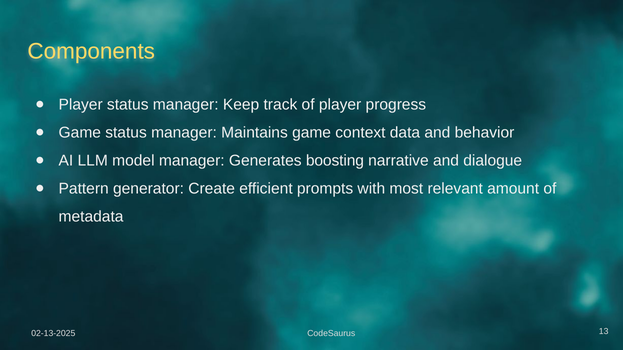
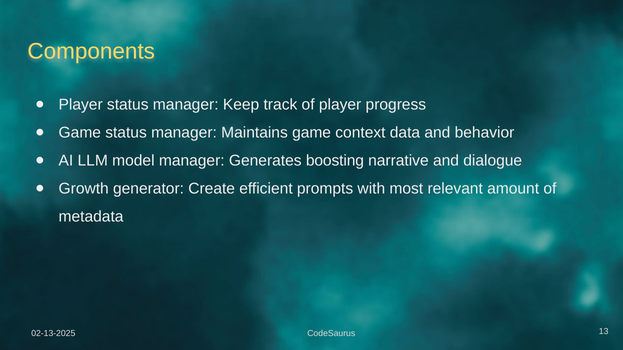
Pattern: Pattern -> Growth (84, 189)
